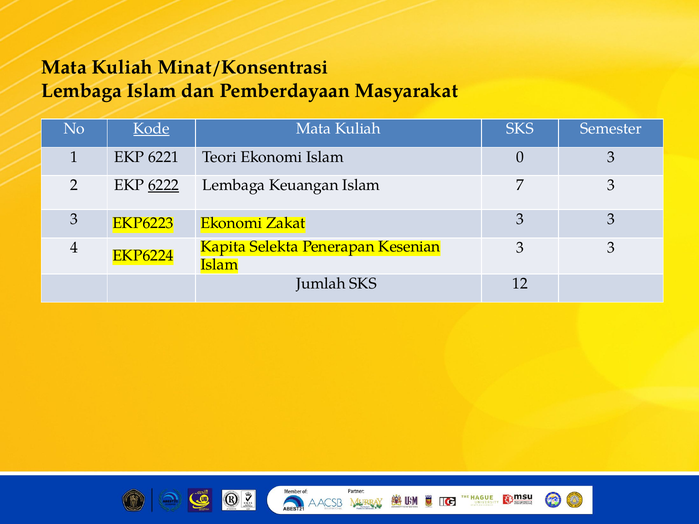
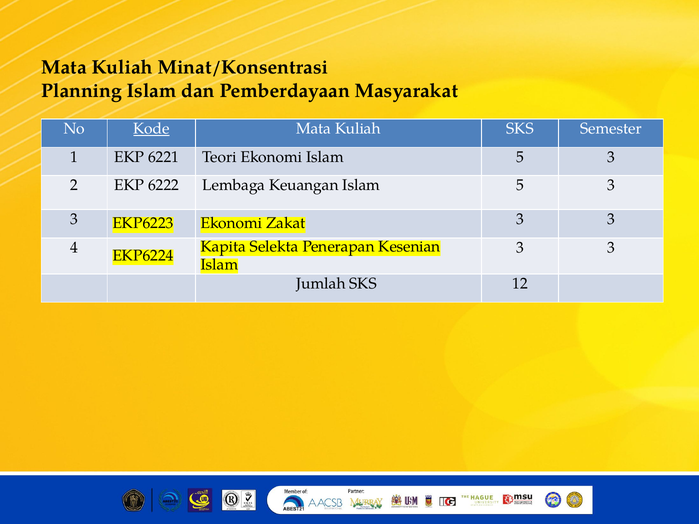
Lembaga: Lembaga -> Planning (82, 91)
Ekonomi Islam 0: 0 -> 5 (520, 157)
6222 underline: present -> none (164, 185)
Keuangan Islam 7: 7 -> 5 (520, 185)
